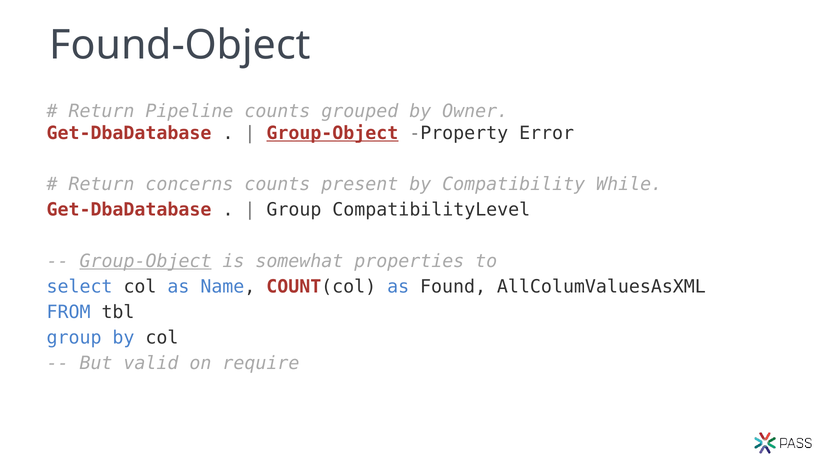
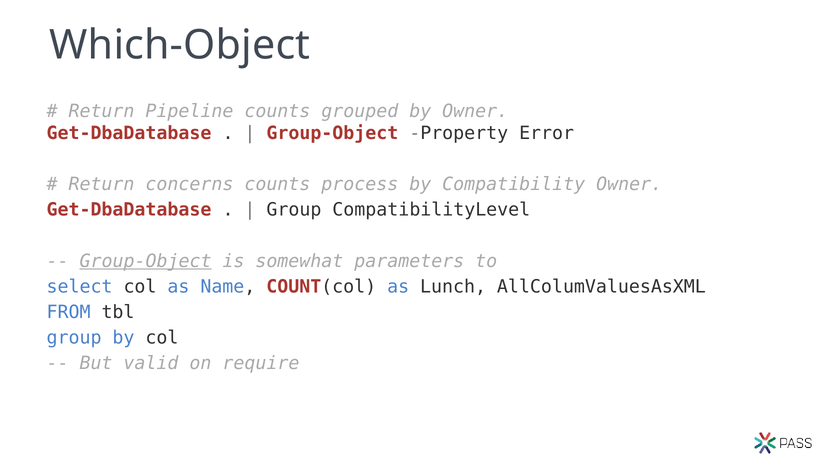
Found-Object: Found-Object -> Which-Object (180, 45)
Group-Object underline: present -> none (332, 133)
present: present -> process (360, 184)
Compatibility While: While -> Owner (629, 184)
properties: properties -> parameters (409, 261)
Found: Found -> Lunch (453, 287)
